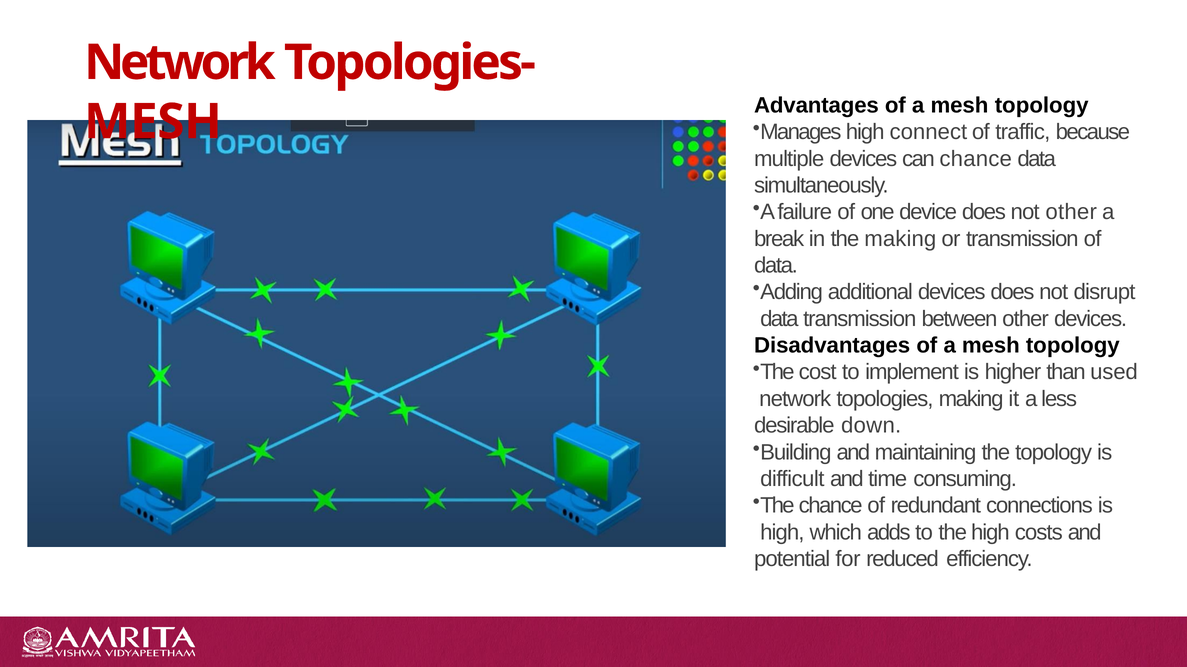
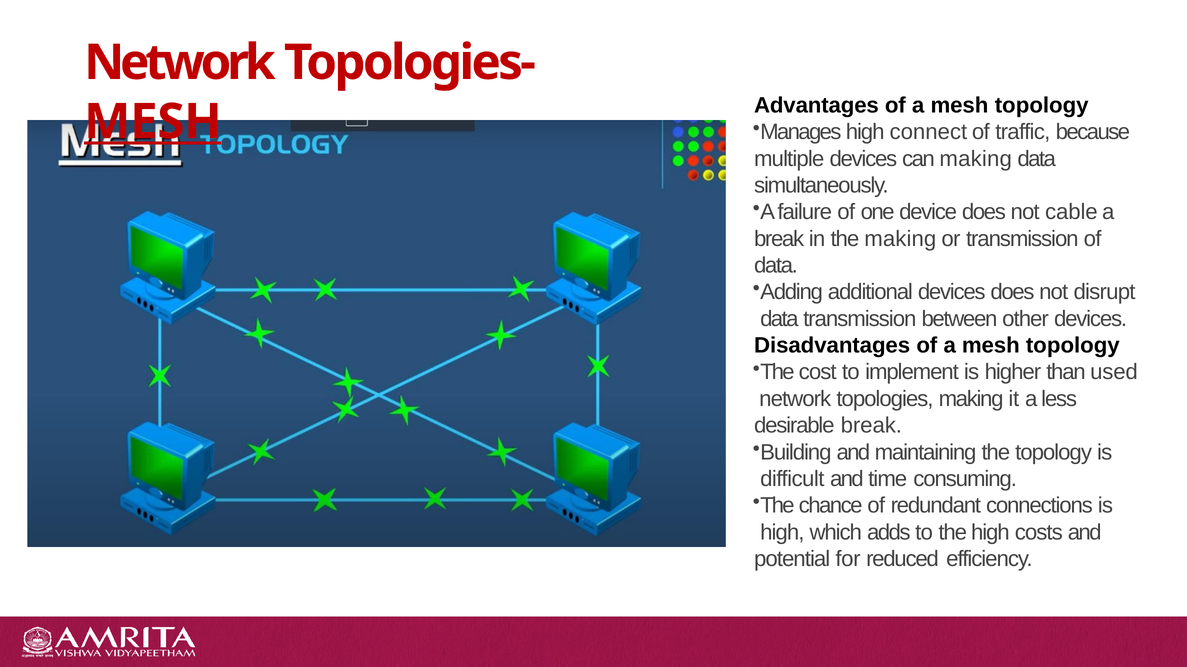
MESH underline: none -> present (153, 122)
can chance: chance -> making (976, 159)
not other: other -> cable (1071, 212)
desirable down: down -> break (871, 426)
